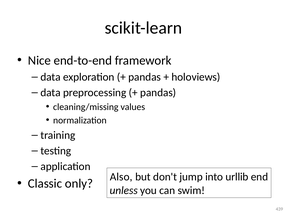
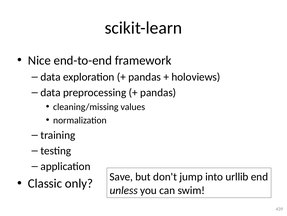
Also: Also -> Save (121, 176)
